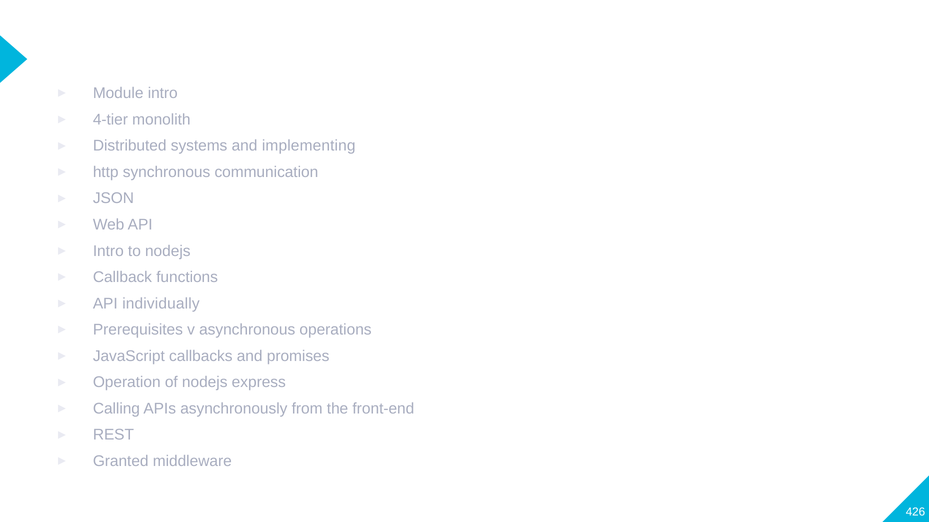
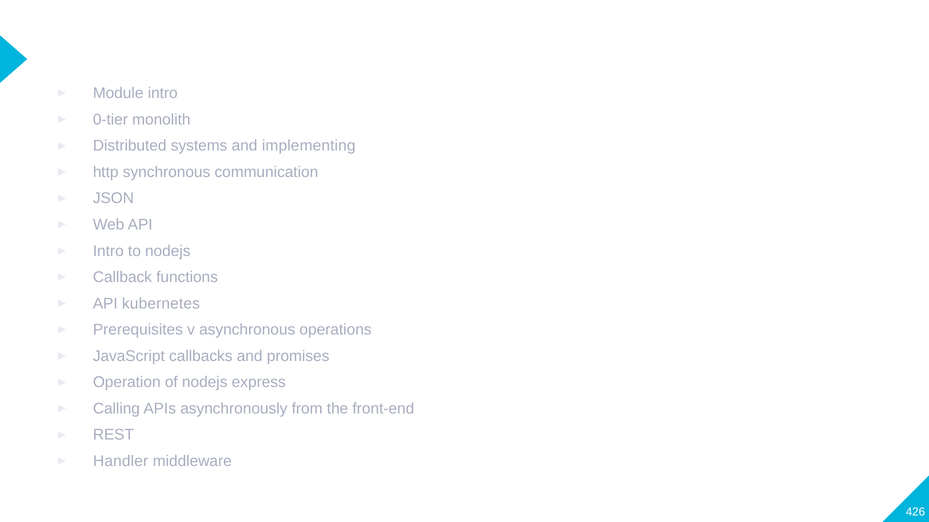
4-tier: 4-tier -> 0-tier (110, 120)
individually: individually -> kubernetes (161, 304)
Granted: Granted -> Handler (121, 462)
